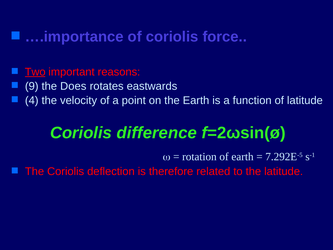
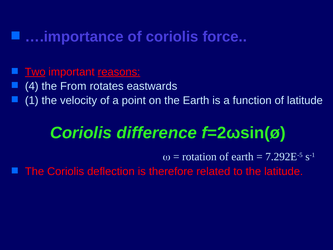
reasons underline: none -> present (119, 72)
9: 9 -> 4 (32, 86)
Does: Does -> From (73, 86)
4: 4 -> 1 (32, 100)
